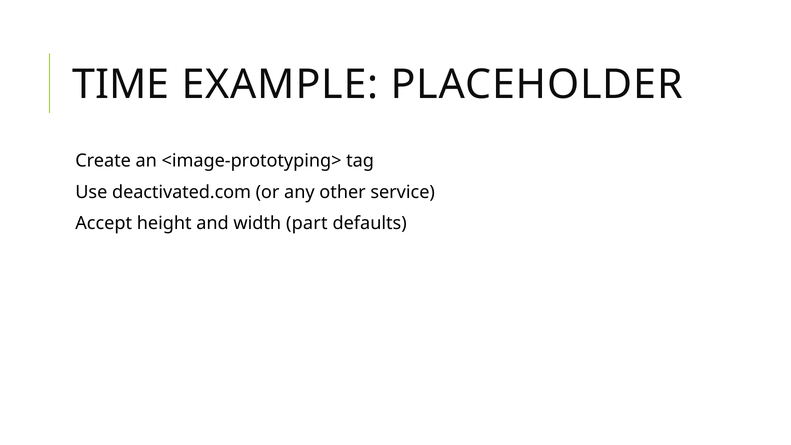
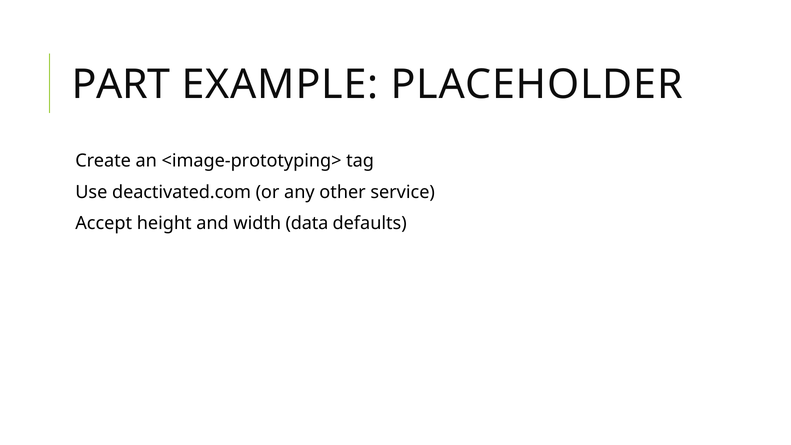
TIME: TIME -> PART (121, 85)
part: part -> data (307, 223)
